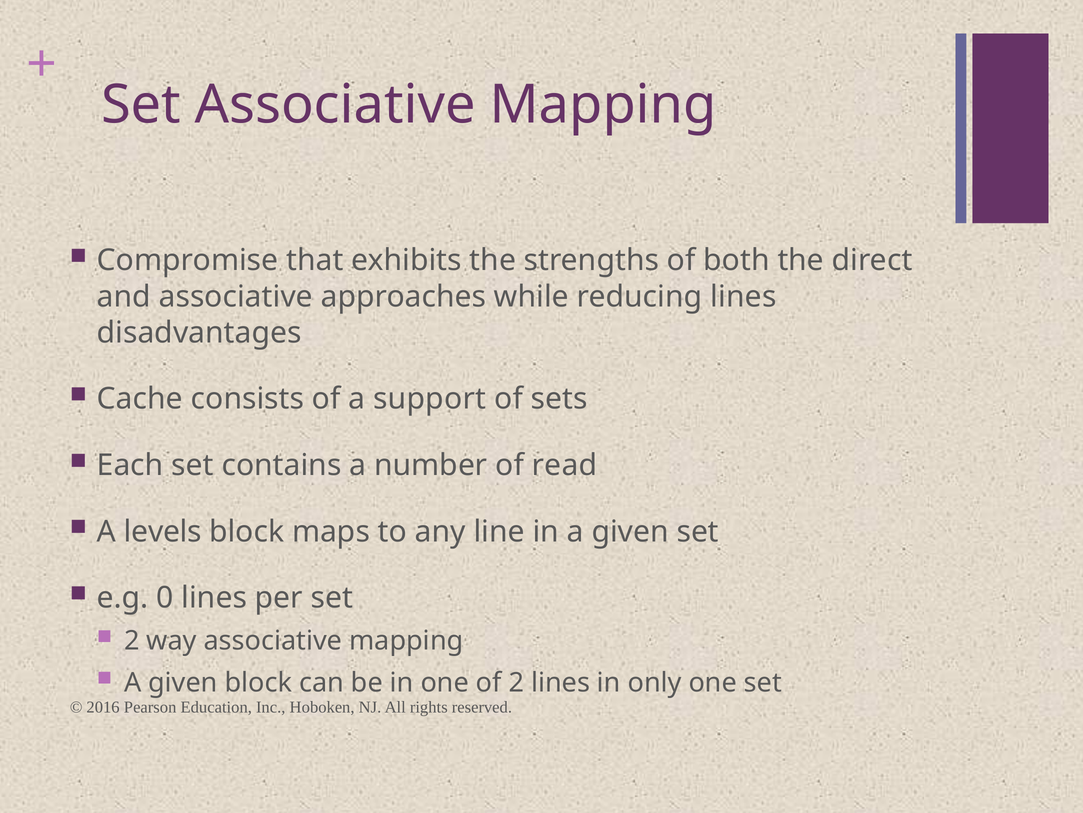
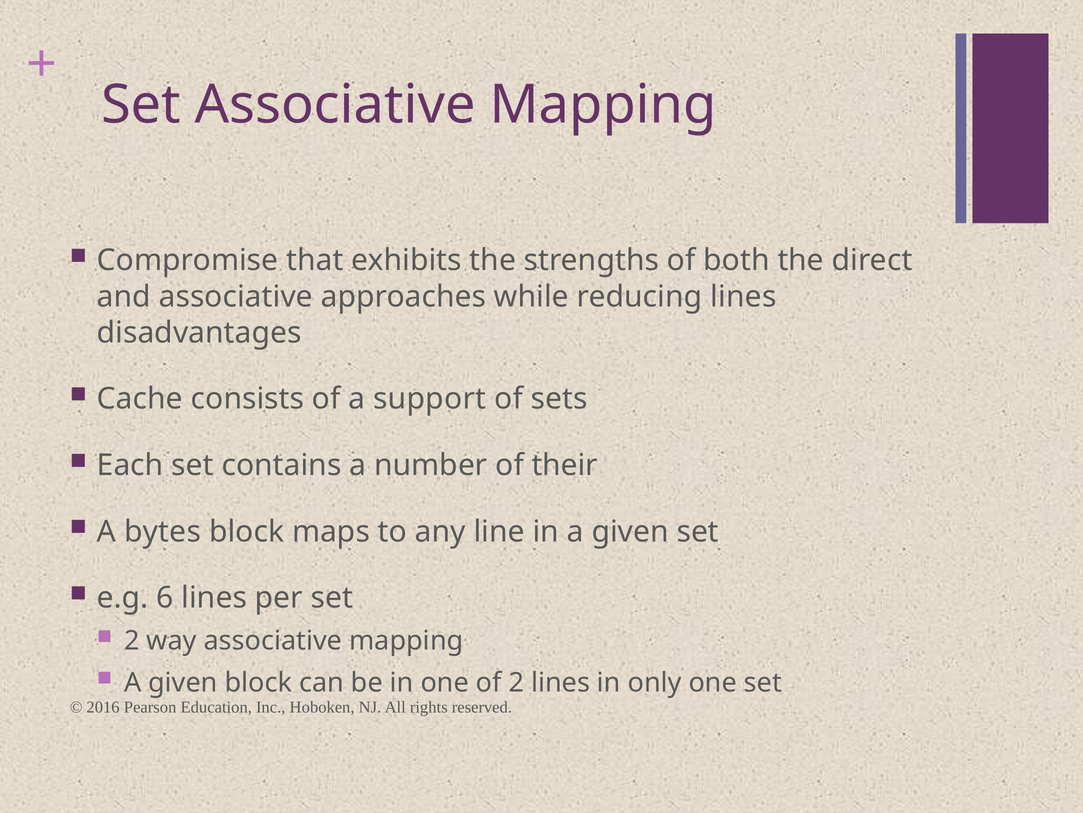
read: read -> their (565, 465)
levels: levels -> bytes (162, 531)
0: 0 -> 6 (165, 597)
